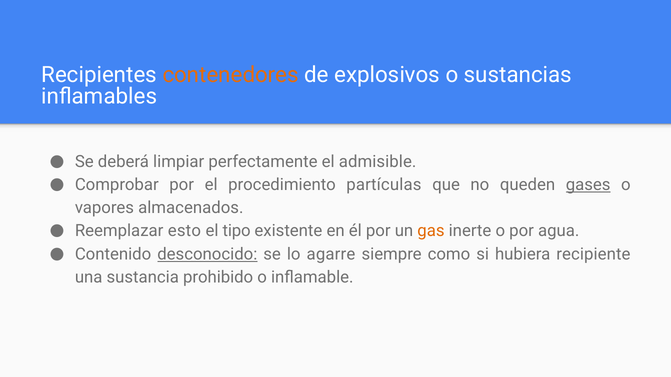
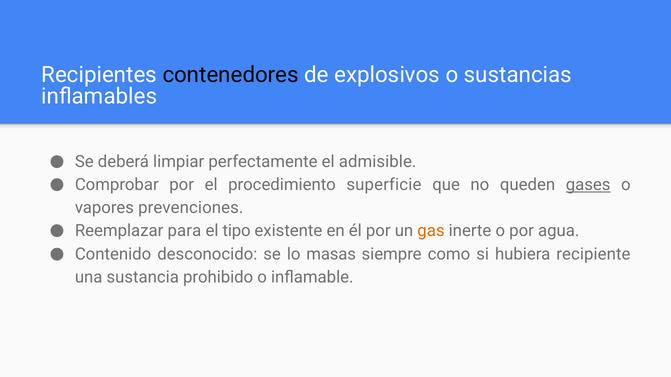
contenedores colour: orange -> black (231, 75)
partículas: partículas -> superficie (384, 185)
almacenados: almacenados -> prevenciones (191, 208)
esto: esto -> para (184, 231)
desconocido underline: present -> none (207, 254)
agarre: agarre -> masas (331, 254)
